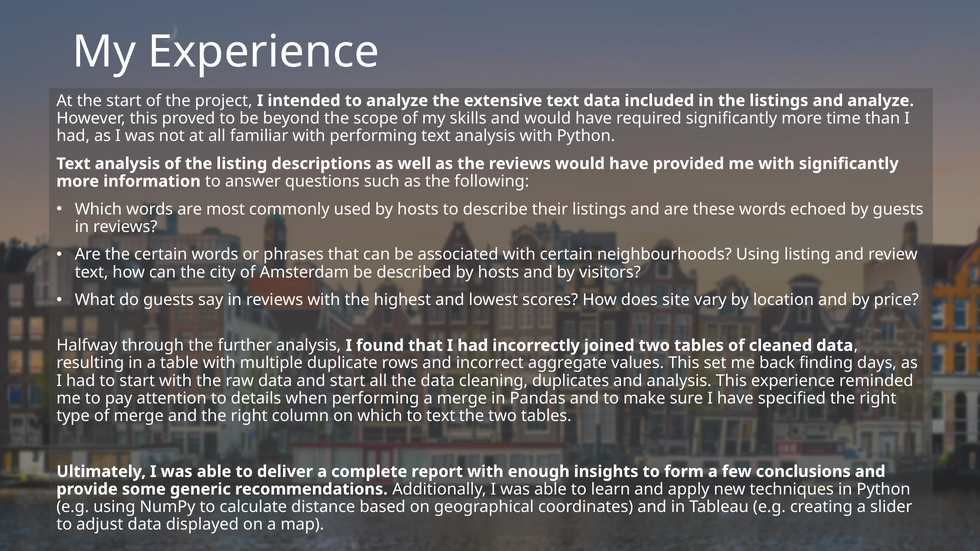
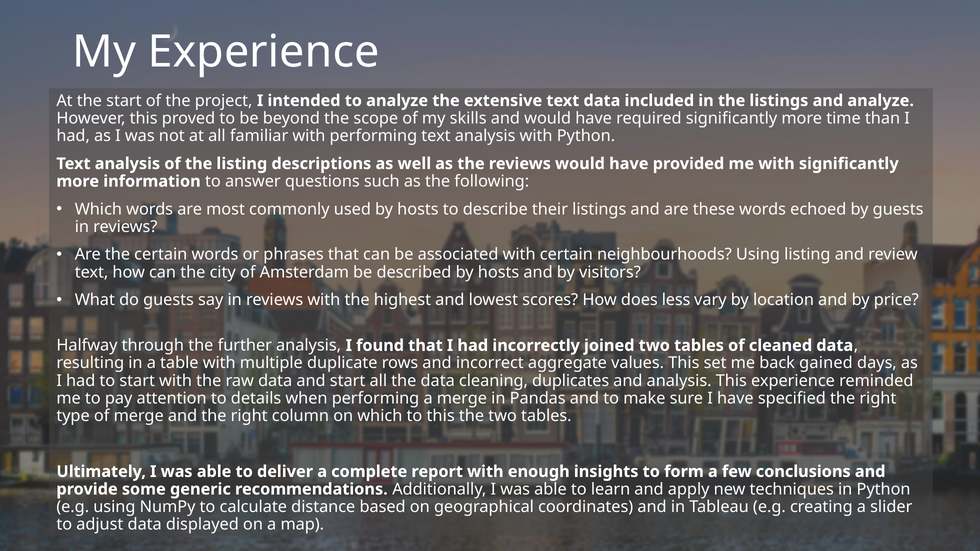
site: site -> less (676, 300)
finding: finding -> gained (826, 363)
to text: text -> this (441, 416)
